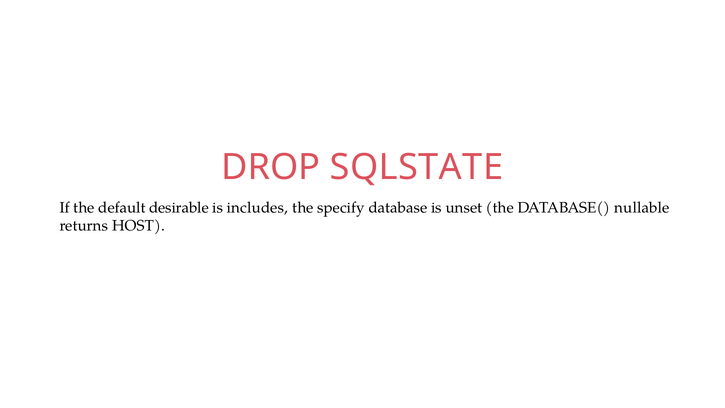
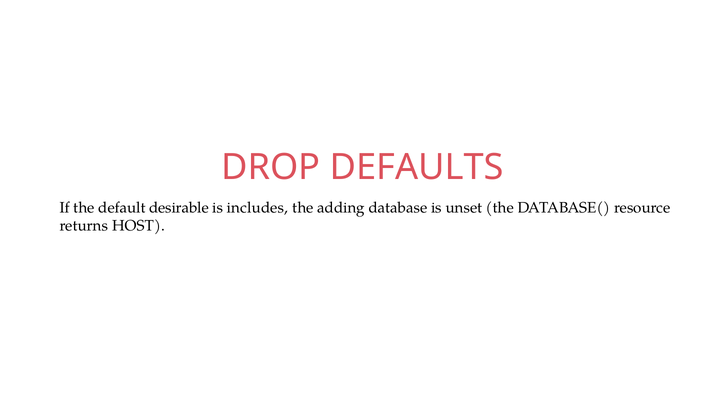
SQLSTATE: SQLSTATE -> DEFAULTS (417, 167)
specify: specify -> adding (341, 208)
nullable: nullable -> resource (642, 208)
